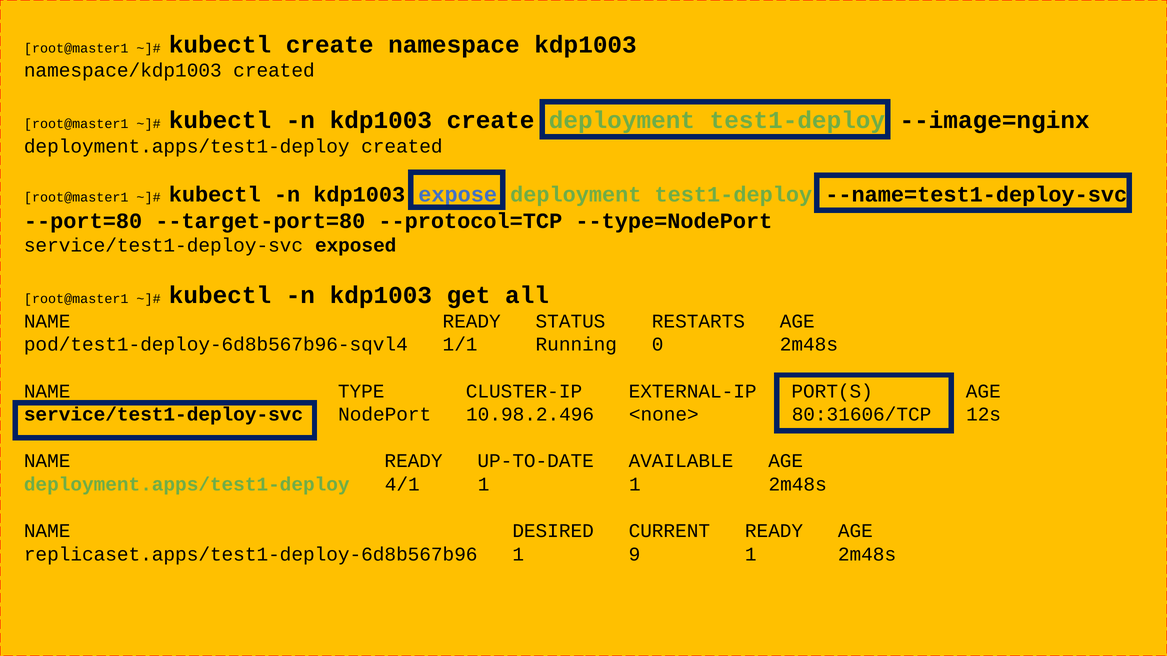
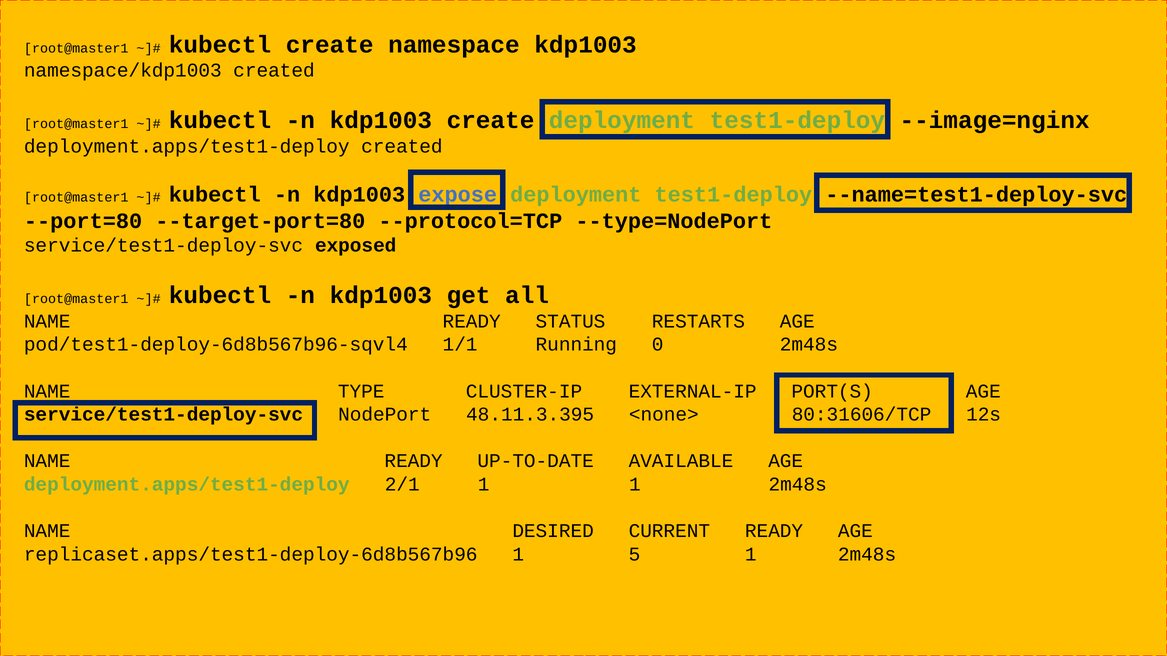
10.98.2.496: 10.98.2.496 -> 48.11.3.395 (530, 415)
4/1: 4/1 -> 2/1 (402, 485)
9: 9 -> 5 (635, 555)
